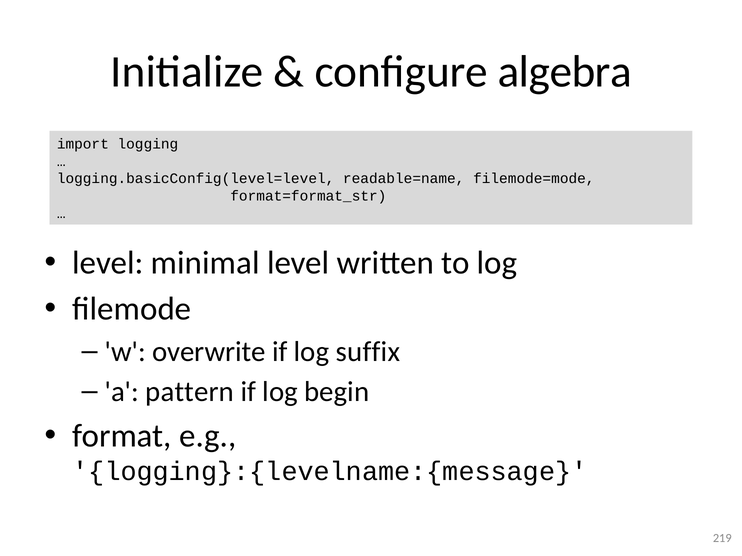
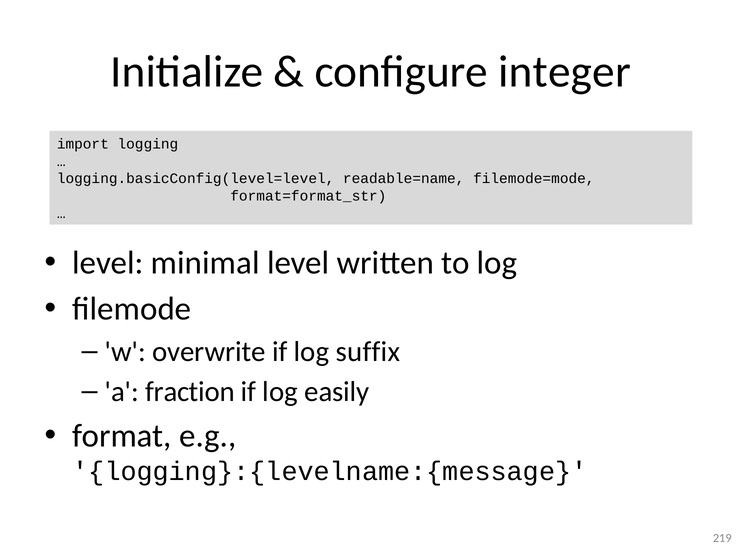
algebra: algebra -> integer (564, 72)
pattern: pattern -> fraction (190, 392)
begin: begin -> easily (337, 392)
